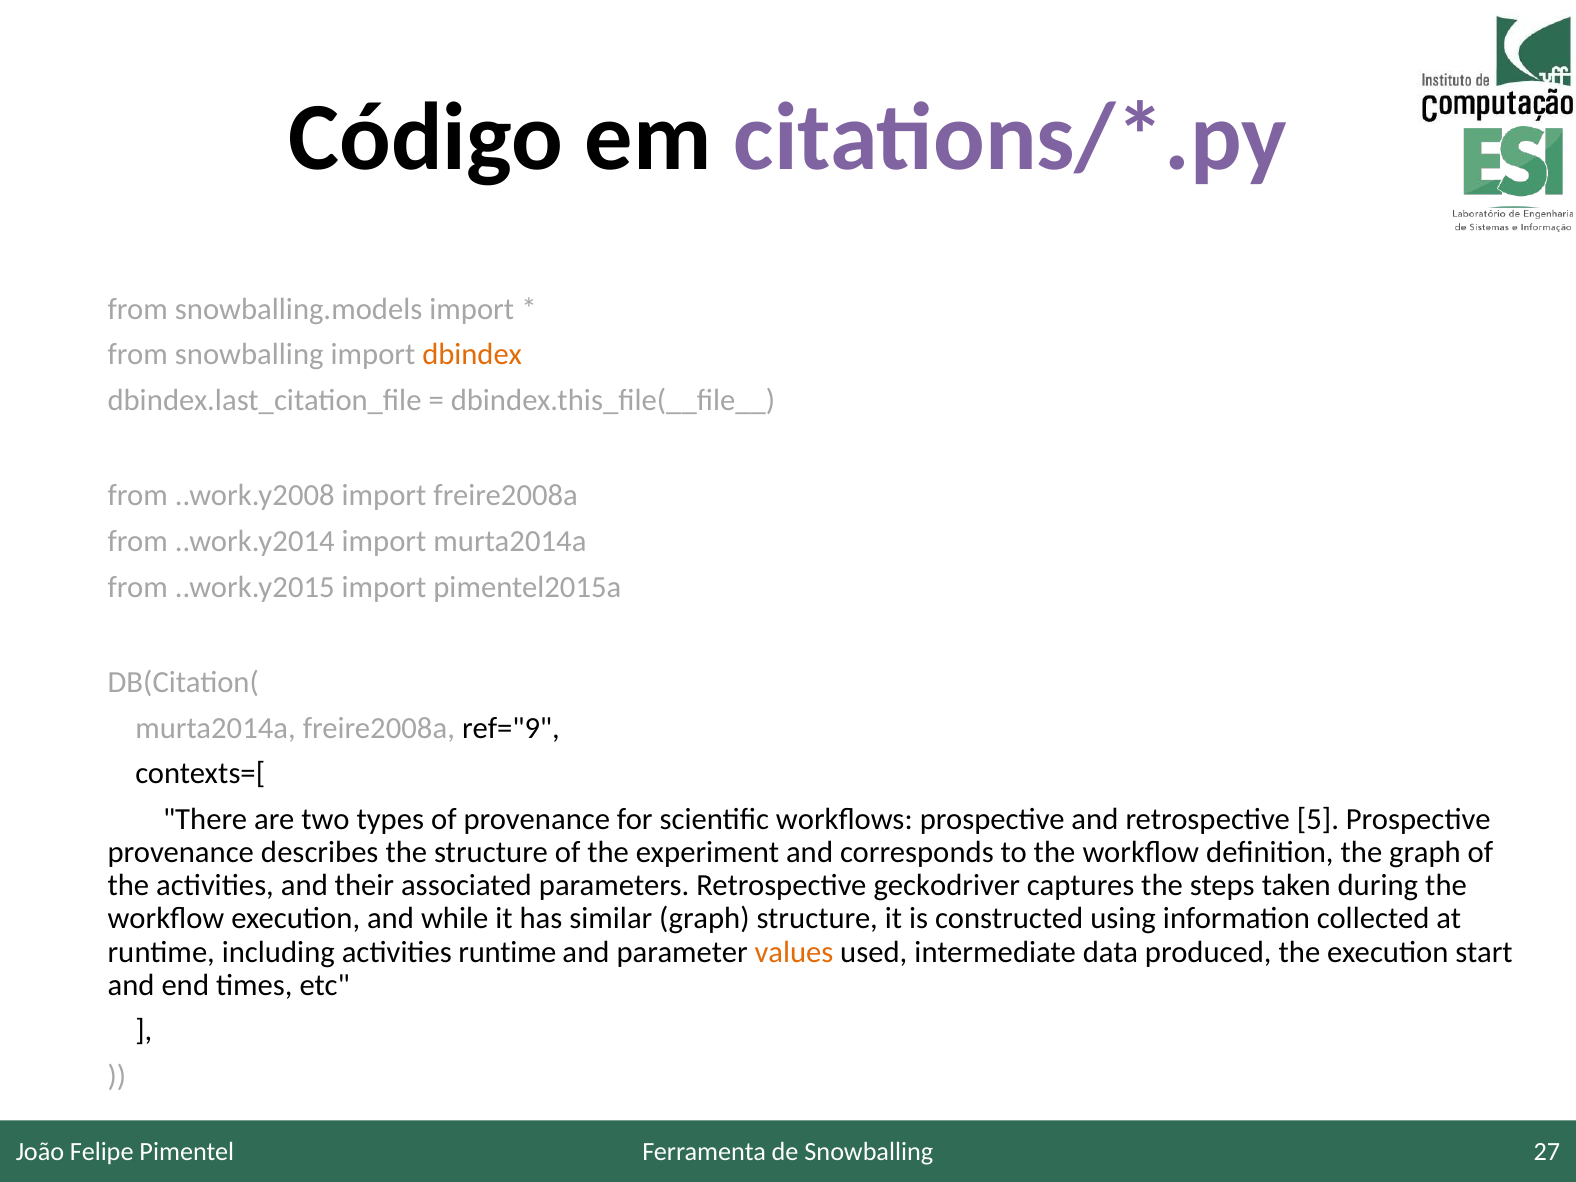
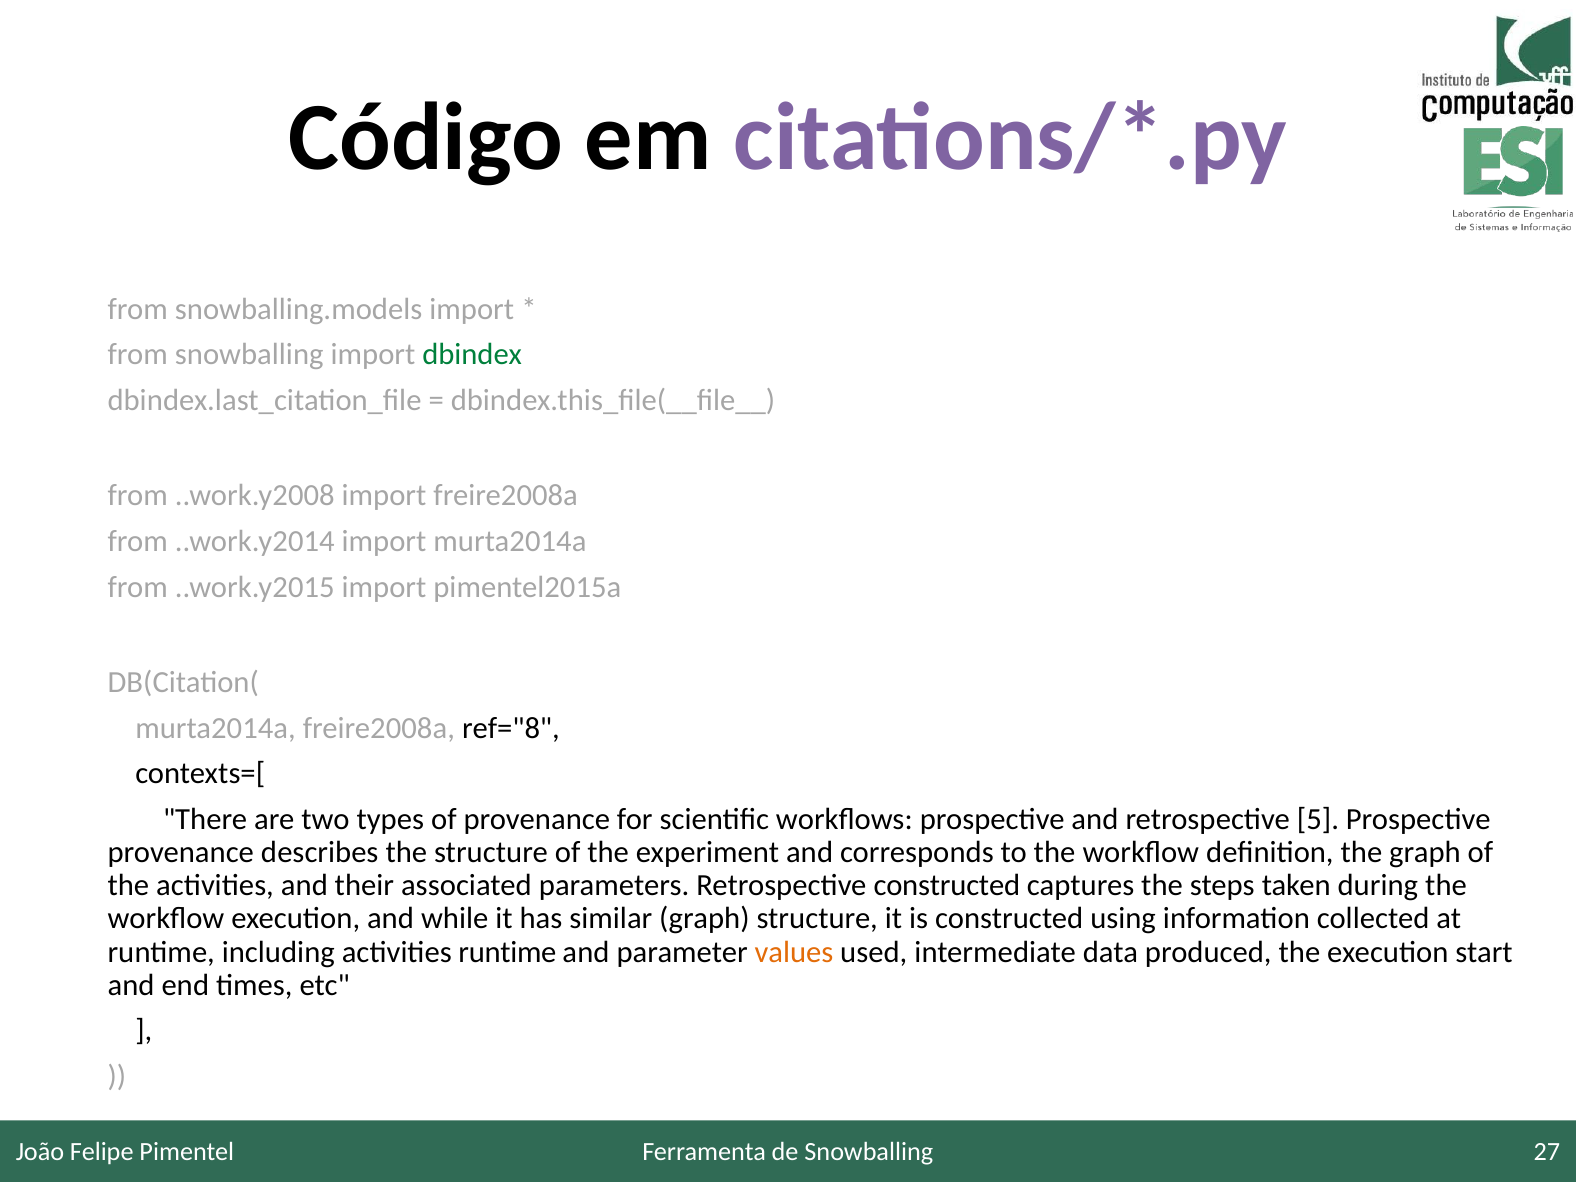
dbindex colour: orange -> green (472, 355)
ref="9: ref="9 -> ref="8 (511, 728)
Retrospective geckodriver: geckodriver -> constructed (947, 886)
